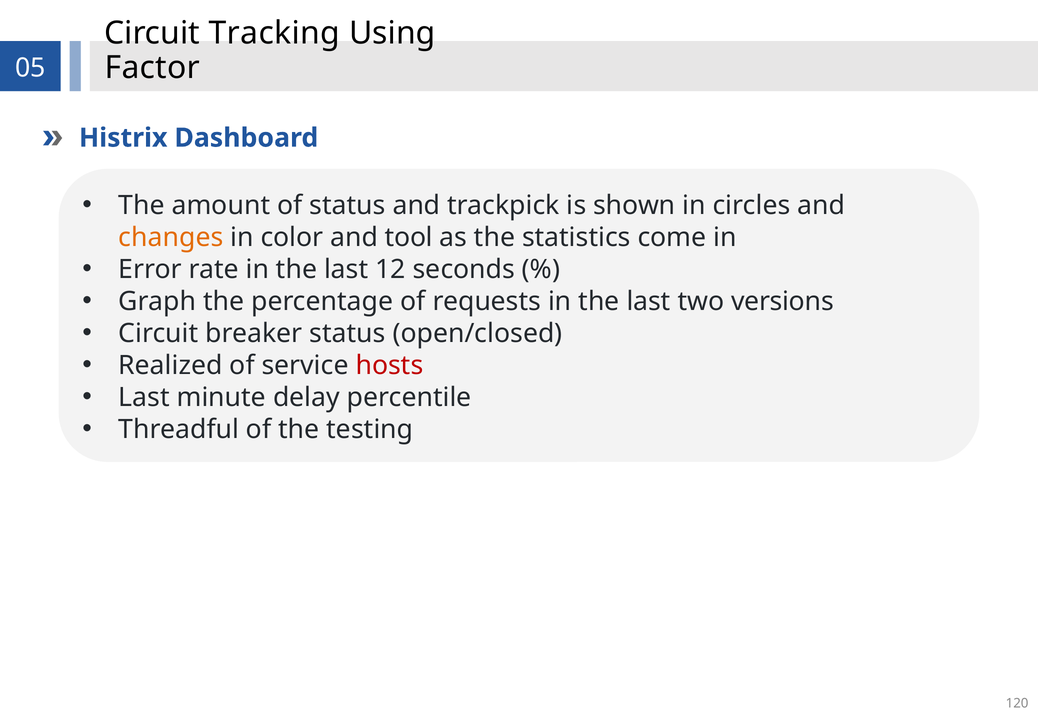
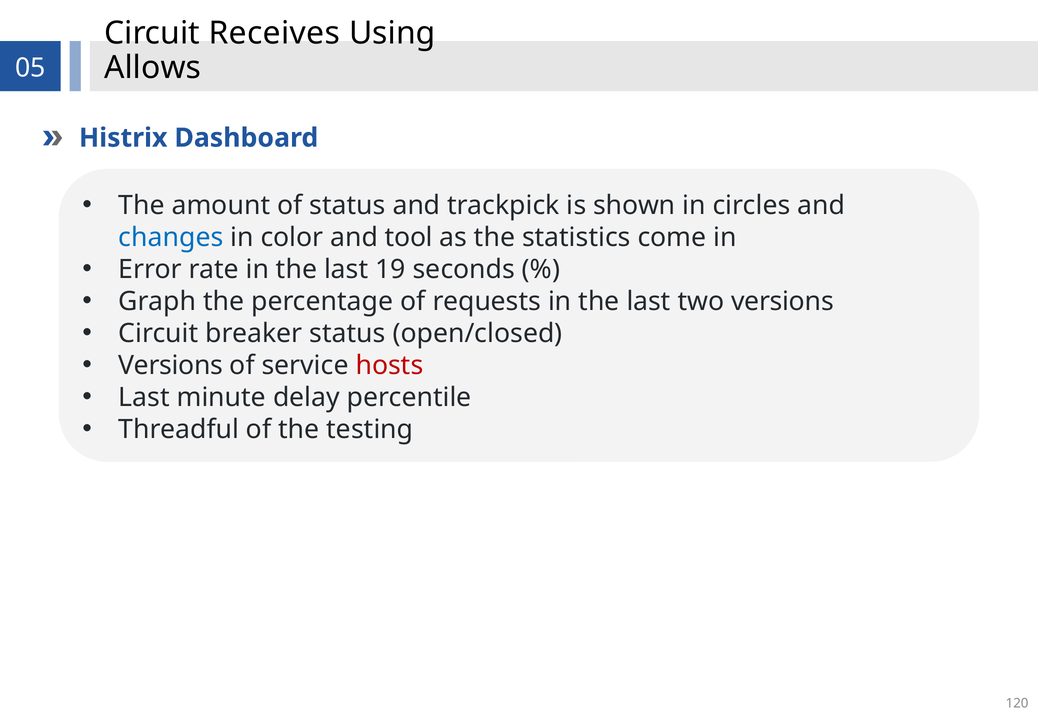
Tracking: Tracking -> Receives (274, 33)
Factor: Factor -> Allows (153, 68)
changes colour: orange -> blue (171, 238)
12: 12 -> 19 (391, 269)
Realized: Realized -> Versions (171, 365)
